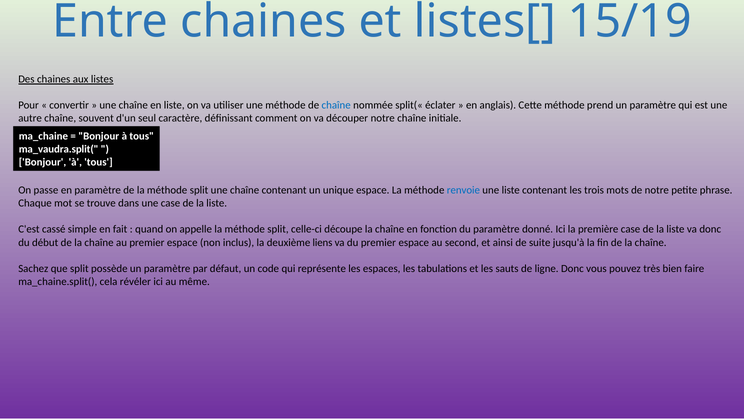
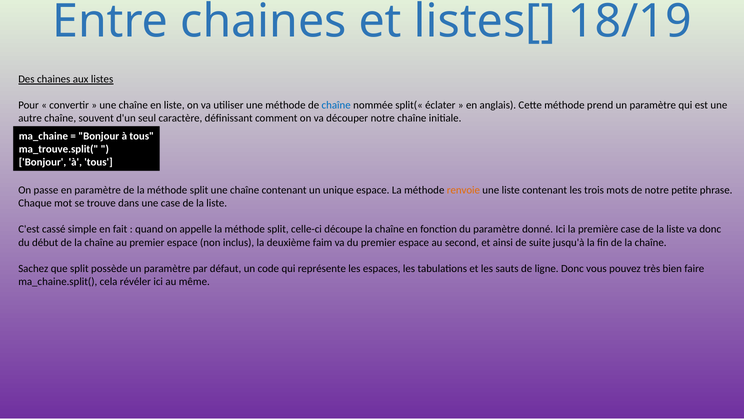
15/19: 15/19 -> 18/19 (630, 21)
ma_vaudra.split(: ma_vaudra.split( -> ma_trouve.split( (59, 149)
renvoie colour: blue -> orange (463, 190)
liens: liens -> faim (323, 242)
